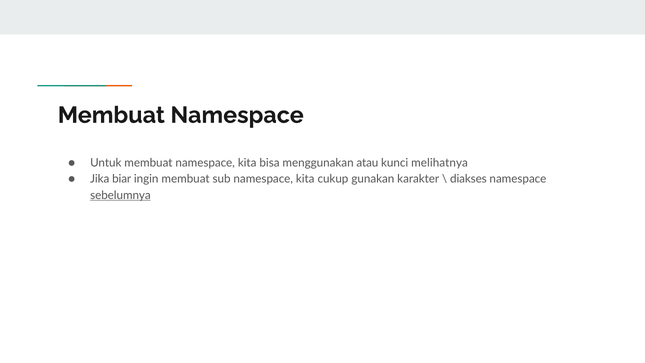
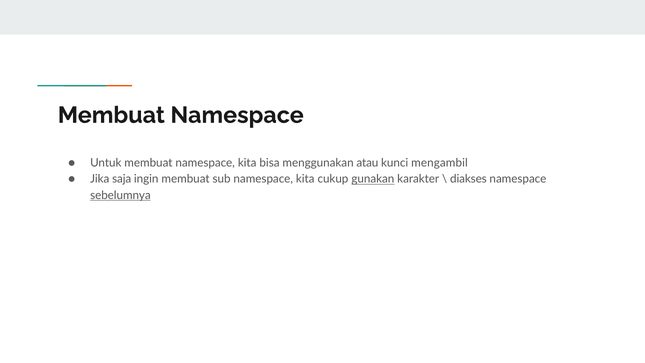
melihatnya: melihatnya -> mengambil (440, 163)
biar: biar -> saja (122, 179)
gunakan underline: none -> present (373, 179)
